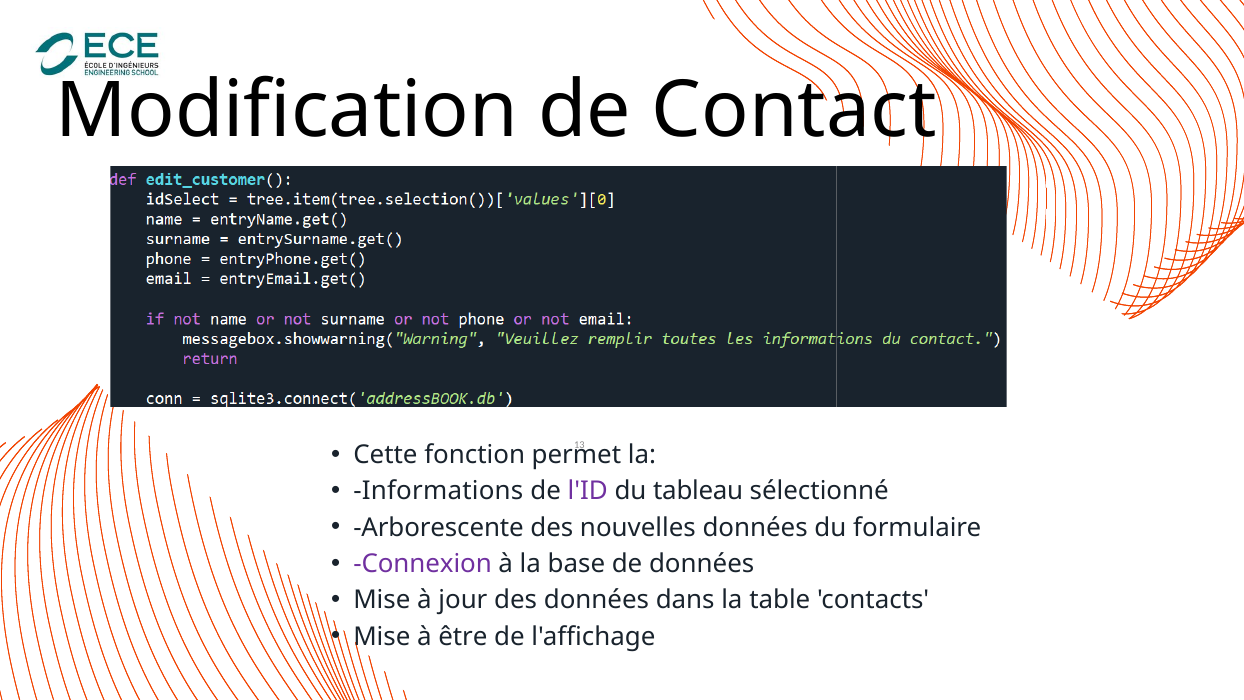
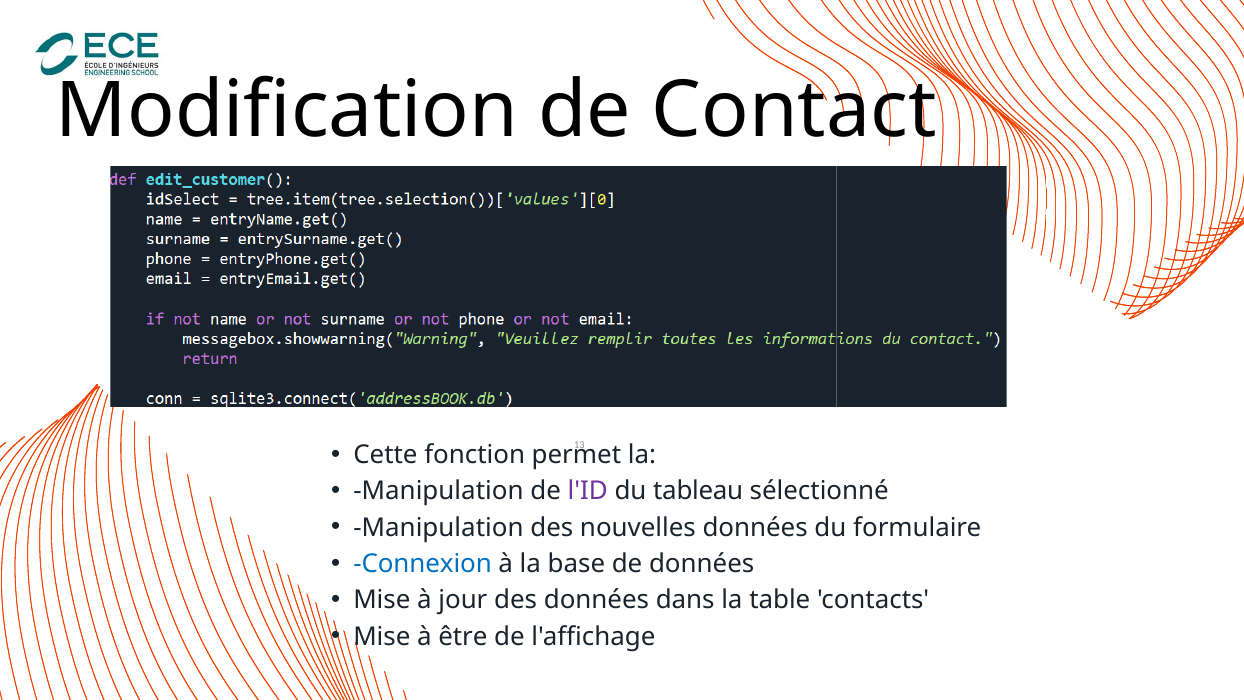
Informations: Informations -> Manipulation (438, 491)
Arborescente: Arborescente -> Manipulation (438, 527)
Connexion colour: purple -> blue (423, 564)
